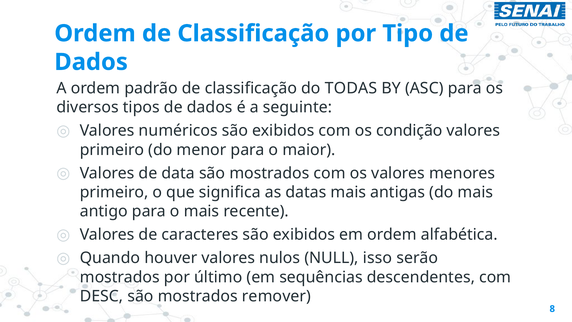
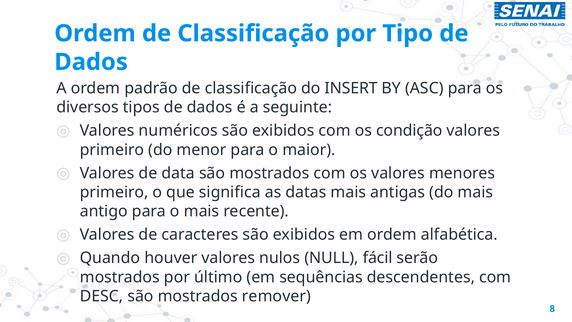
TODAS: TODAS -> INSERT (351, 88)
isso: isso -> fácil (378, 258)
